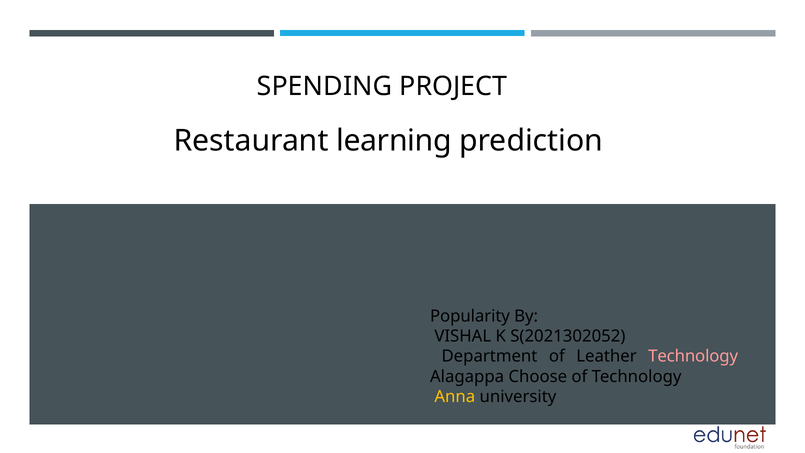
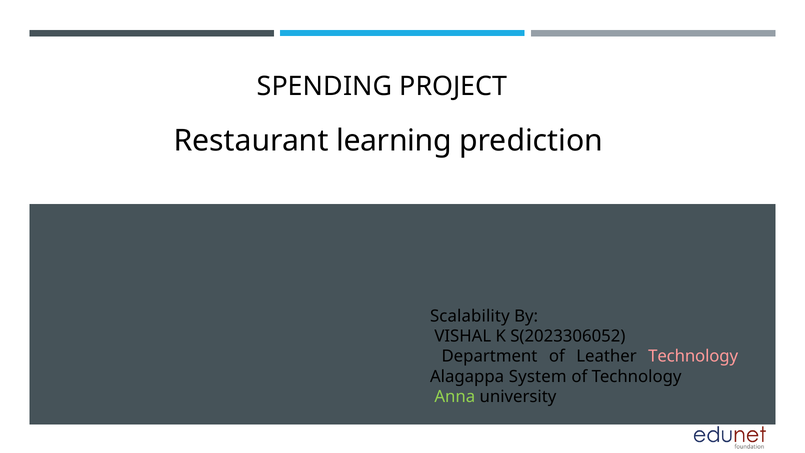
Popularity: Popularity -> Scalability (470, 316)
S(2021302052: S(2021302052 -> S(2023306052 (568, 336)
Choose: Choose -> System (538, 376)
Anna colour: yellow -> light green (455, 397)
